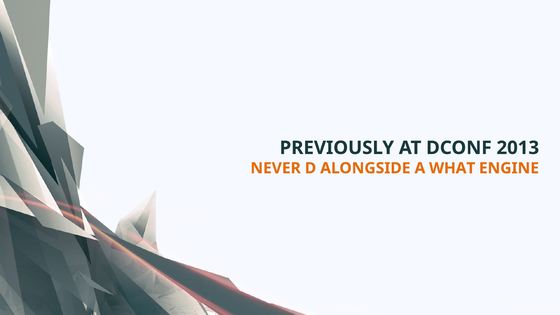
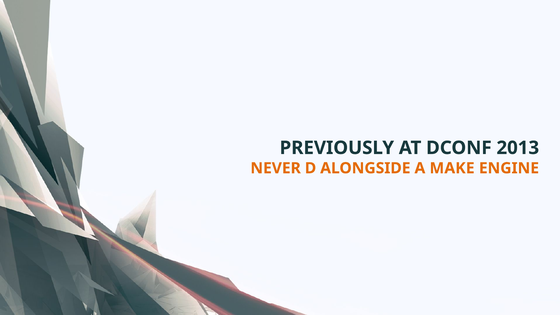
WHAT: WHAT -> MAKE (452, 168)
